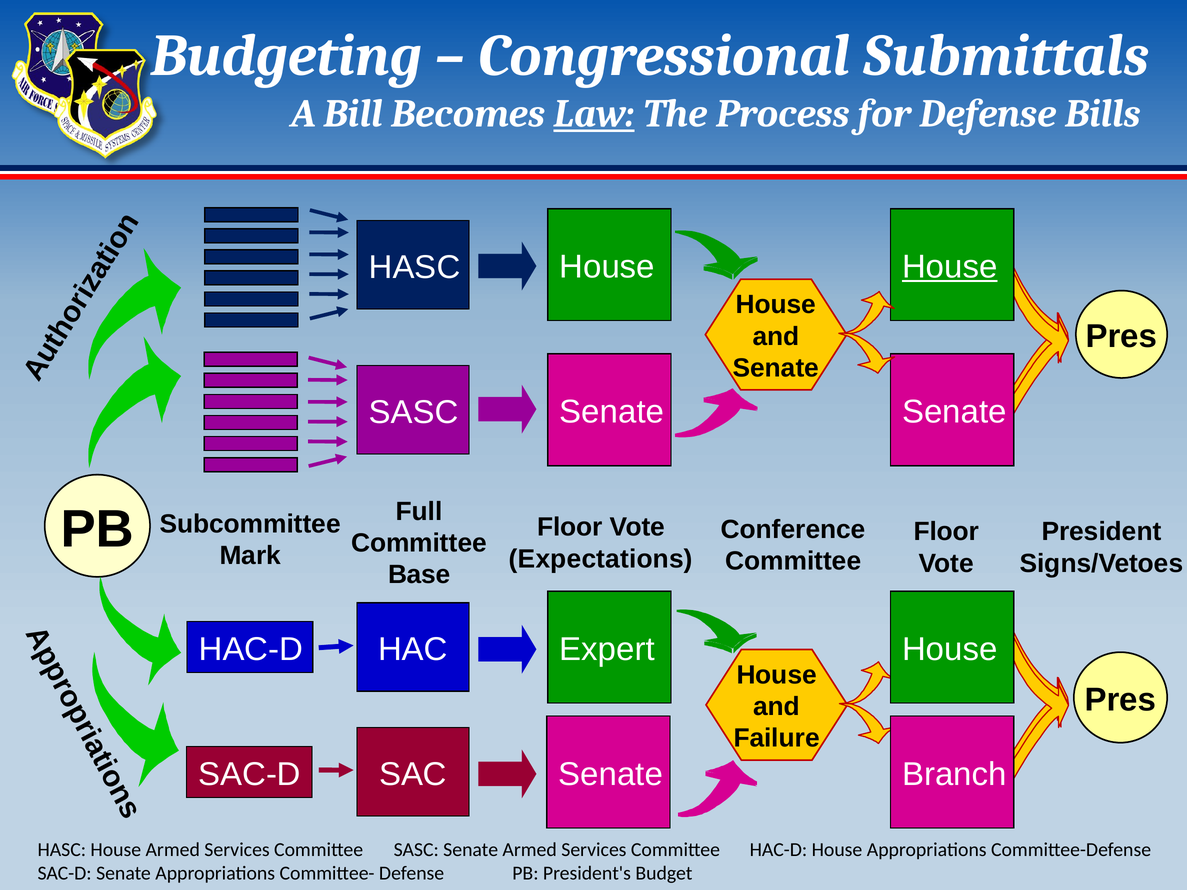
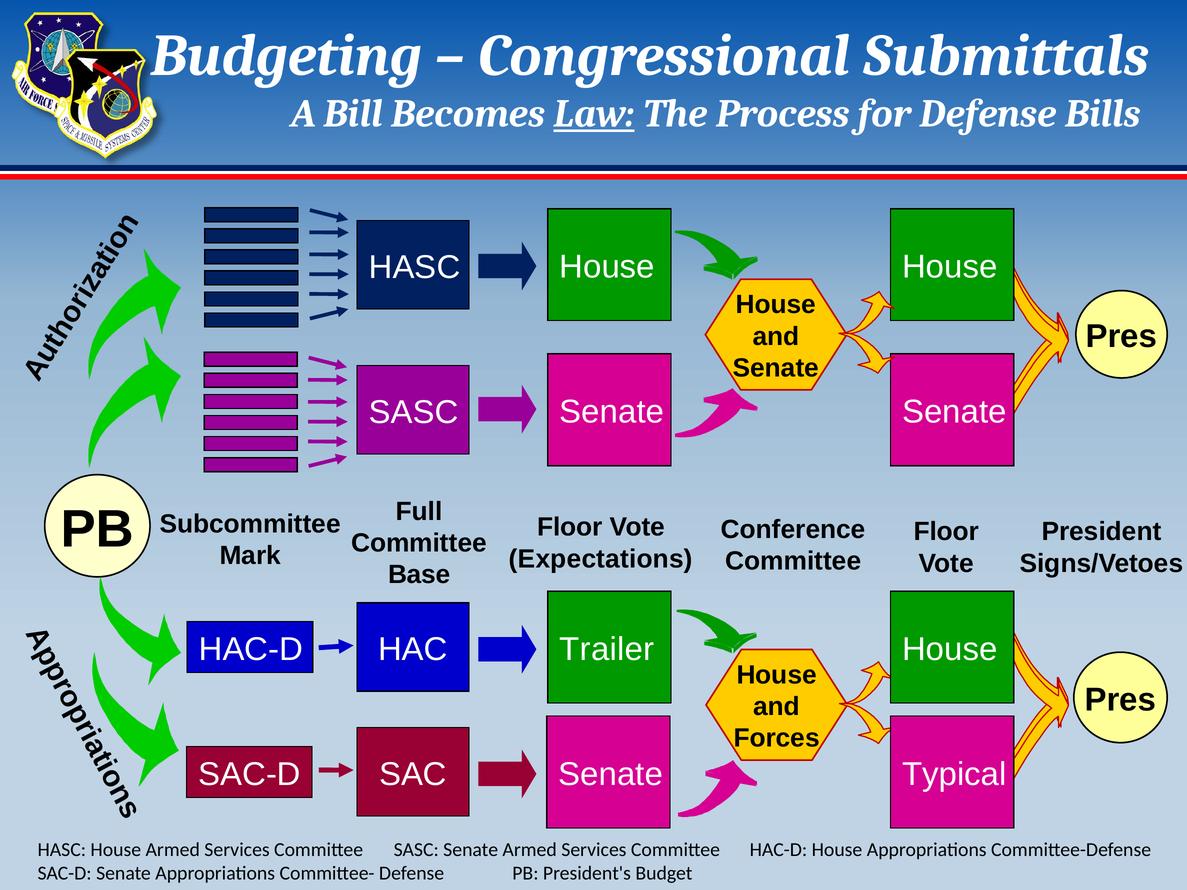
House underline: present -> none (950, 267)
Expert: Expert -> Trailer (607, 650)
Failure: Failure -> Forces (777, 739)
Branch: Branch -> Typical (954, 774)
